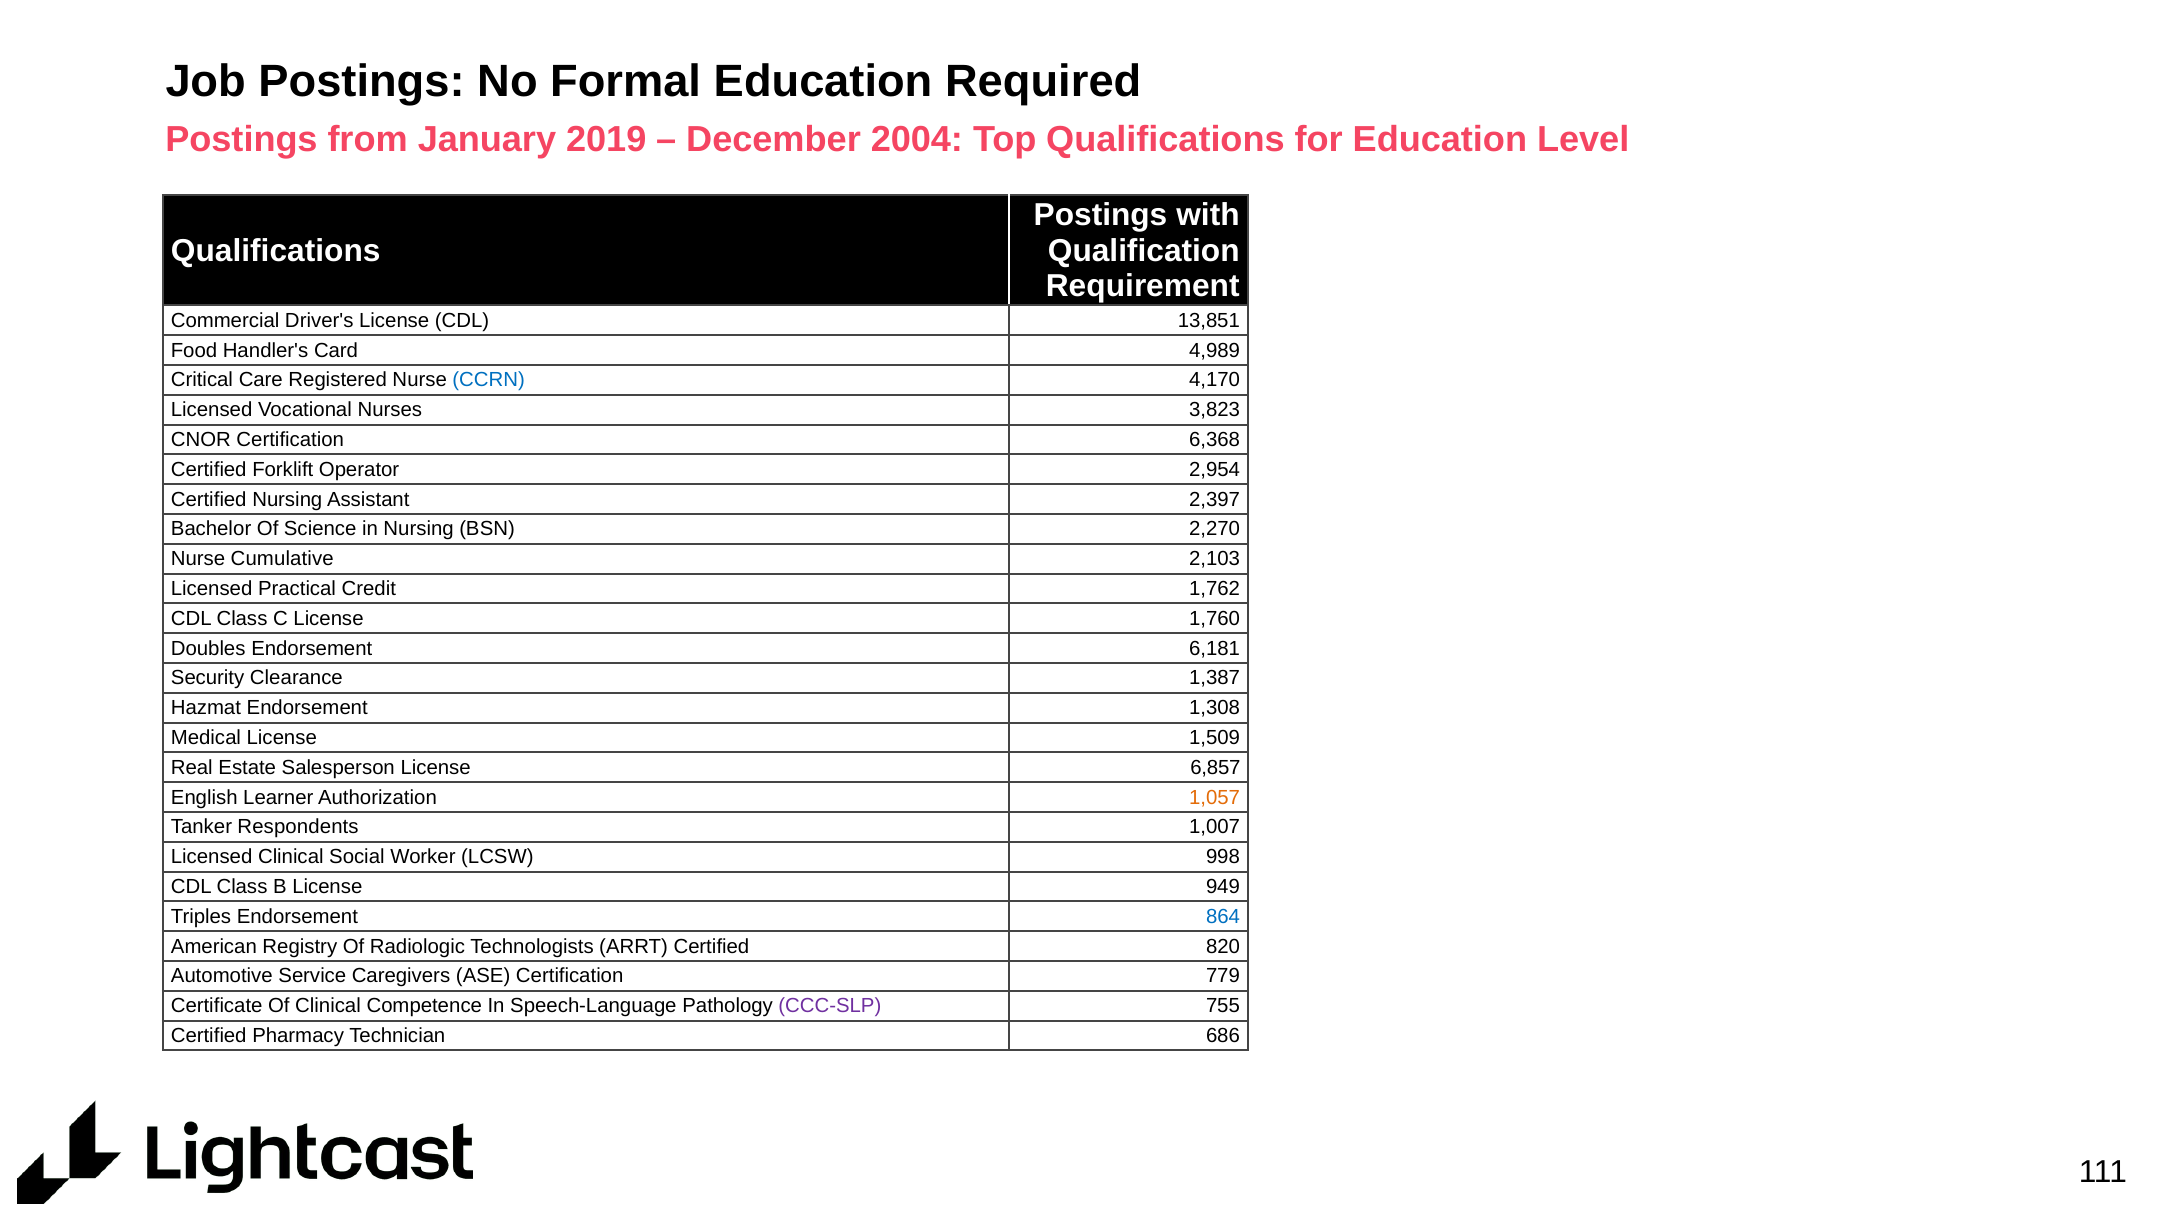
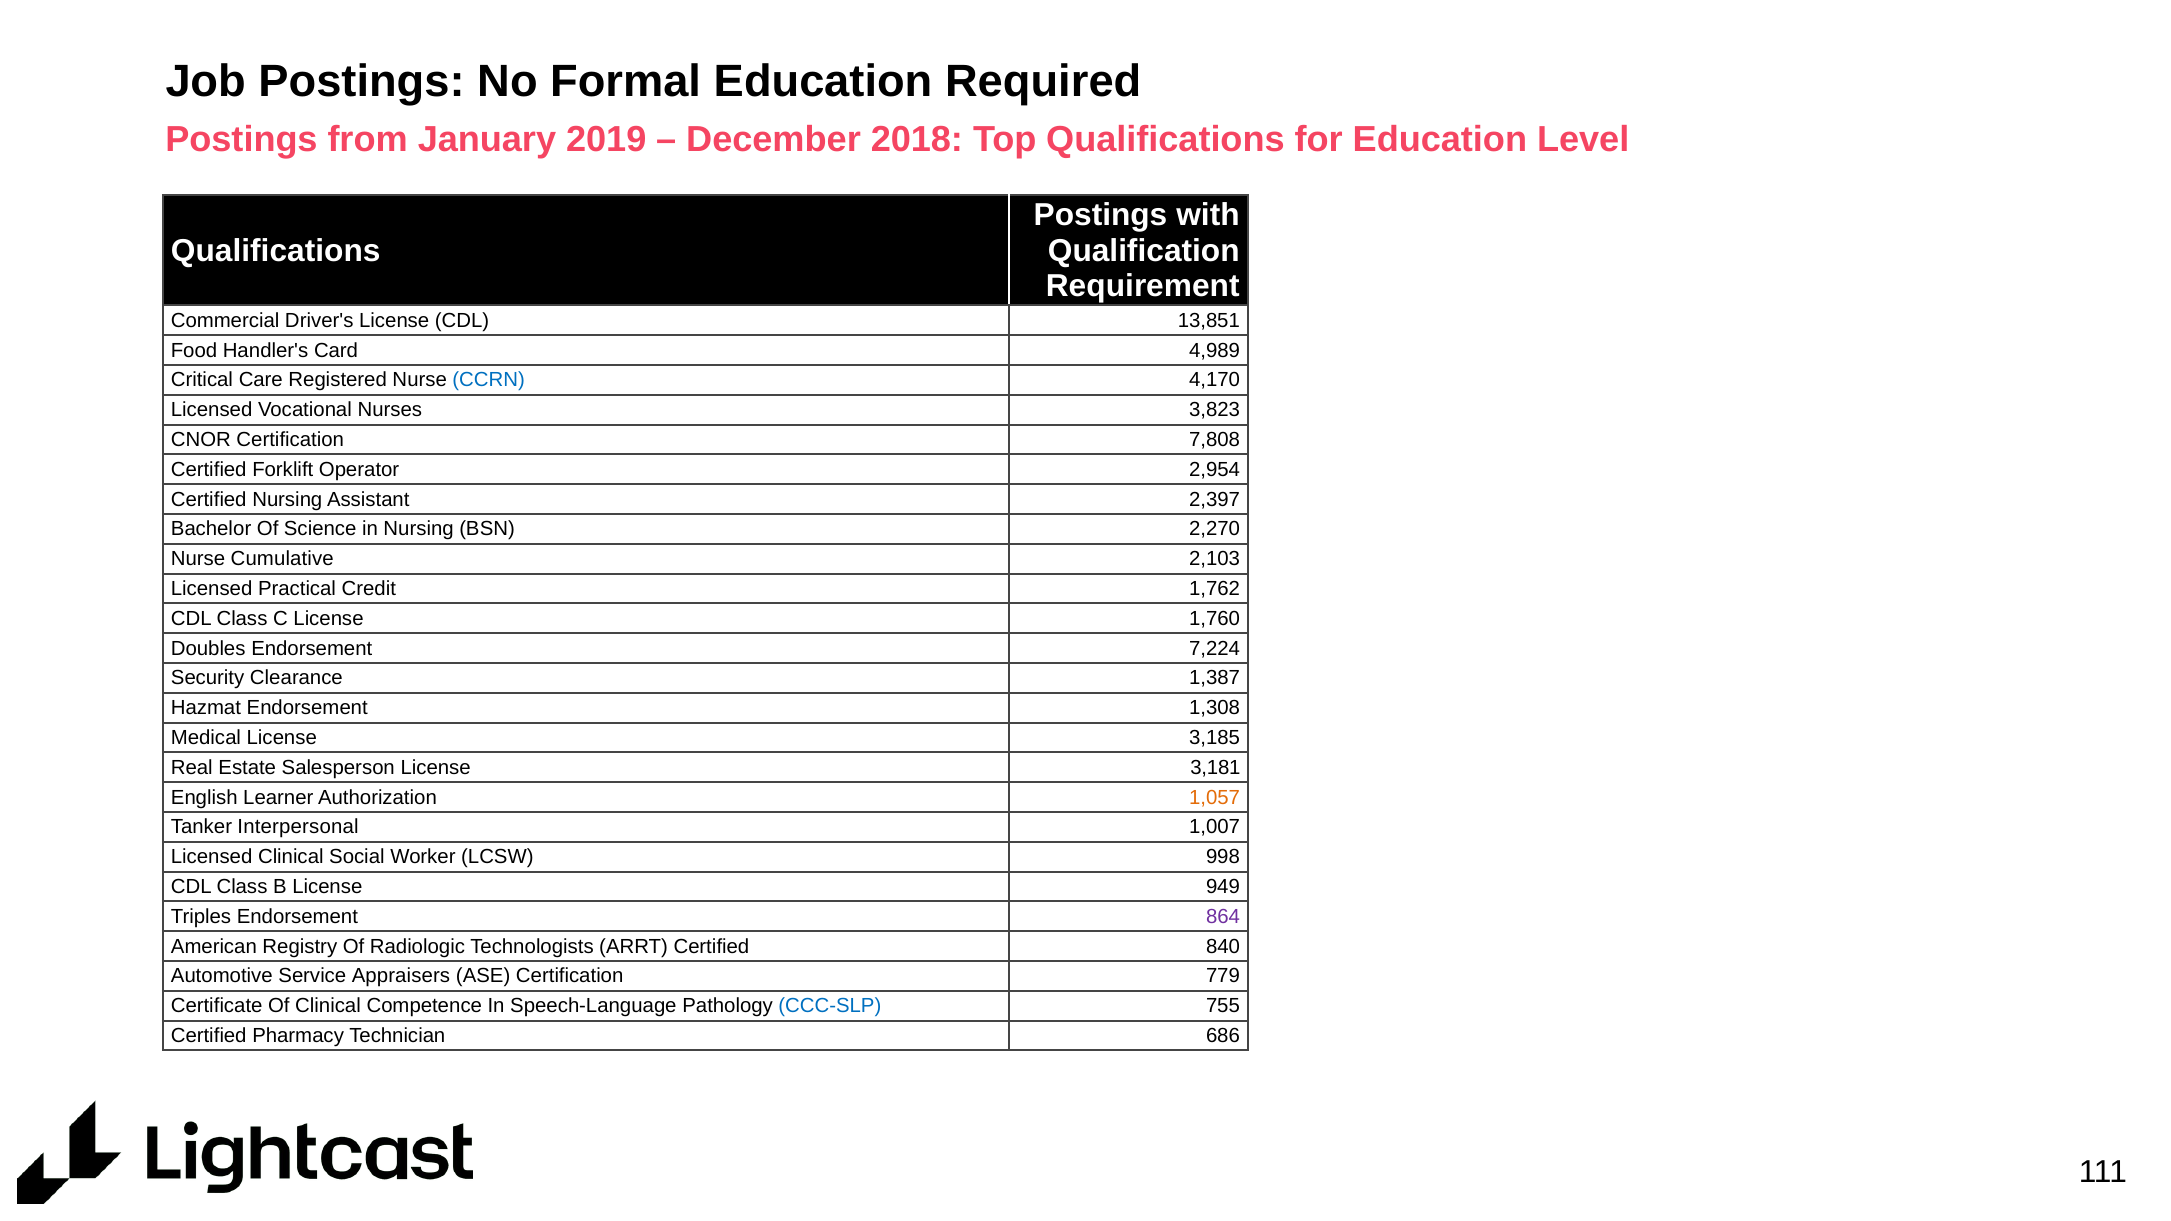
2004: 2004 -> 2018 (917, 139)
6,368: 6,368 -> 7,808 (1215, 440)
6,181: 6,181 -> 7,224 (1215, 648)
1,509: 1,509 -> 3,185 (1215, 738)
6,857: 6,857 -> 3,181 (1215, 768)
Respondents: Respondents -> Interpersonal (298, 827)
864 colour: blue -> purple (1223, 917)
820: 820 -> 840 (1223, 947)
Caregivers: Caregivers -> Appraisers (401, 976)
CCC-SLP colour: purple -> blue (830, 1006)
